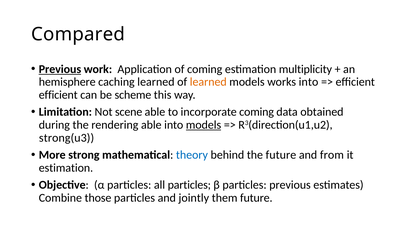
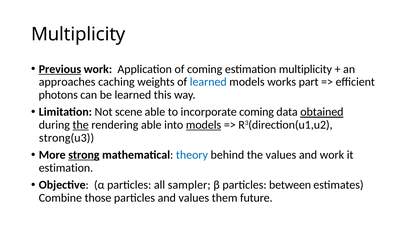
Compared: Compared -> Multiplicity (78, 34)
hemisphere: hemisphere -> approaches (67, 82)
caching learned: learned -> weights (156, 82)
learned colour: orange -> blue (208, 82)
works into: into -> part (309, 82)
efficient: efficient -> photons (58, 95)
be scheme: scheme -> learned (133, 95)
obtained underline: none -> present (322, 112)
the underline: none -> present (81, 125)
strong underline: none -> present (84, 155)
the future: future -> values (281, 155)
and from: from -> work (332, 155)
all particles: particles -> sampler (189, 185)
particles previous: previous -> between (290, 185)
and jointly: jointly -> values (194, 197)
